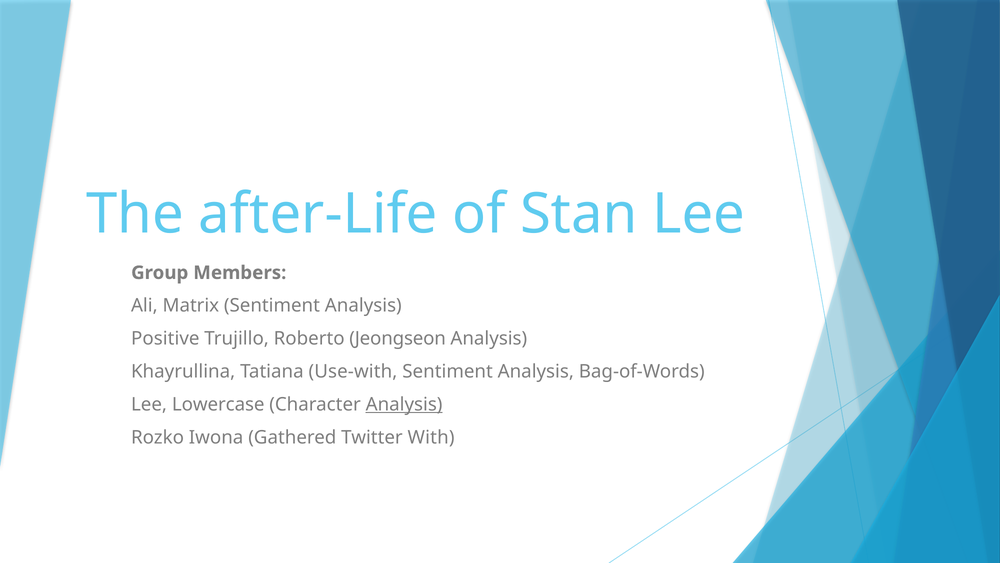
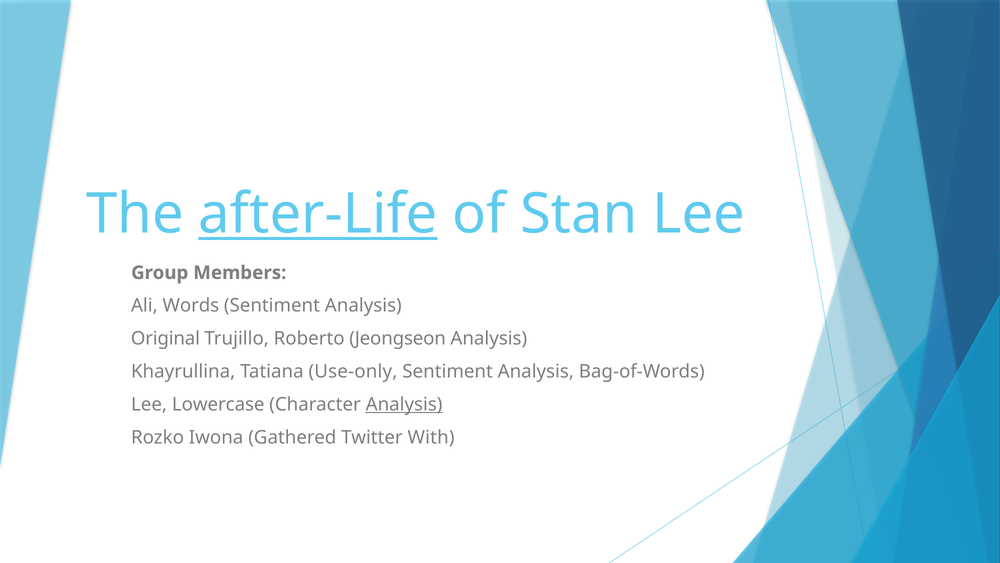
after-Life underline: none -> present (318, 214)
Matrix: Matrix -> Words (191, 305)
Positive: Positive -> Original (165, 338)
Use-with: Use-with -> Use-only (353, 371)
